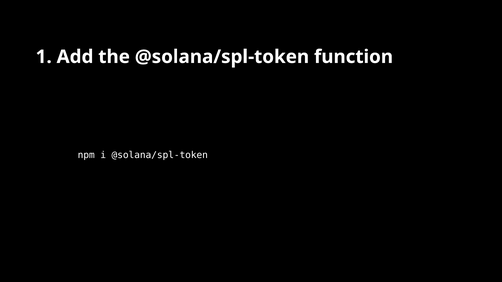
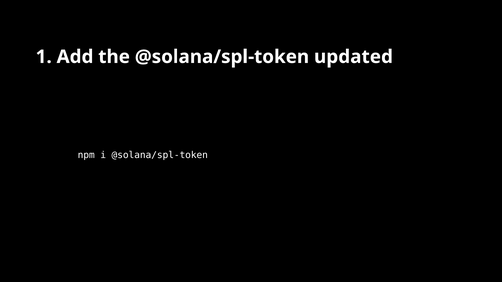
function: function -> updated (353, 57)
